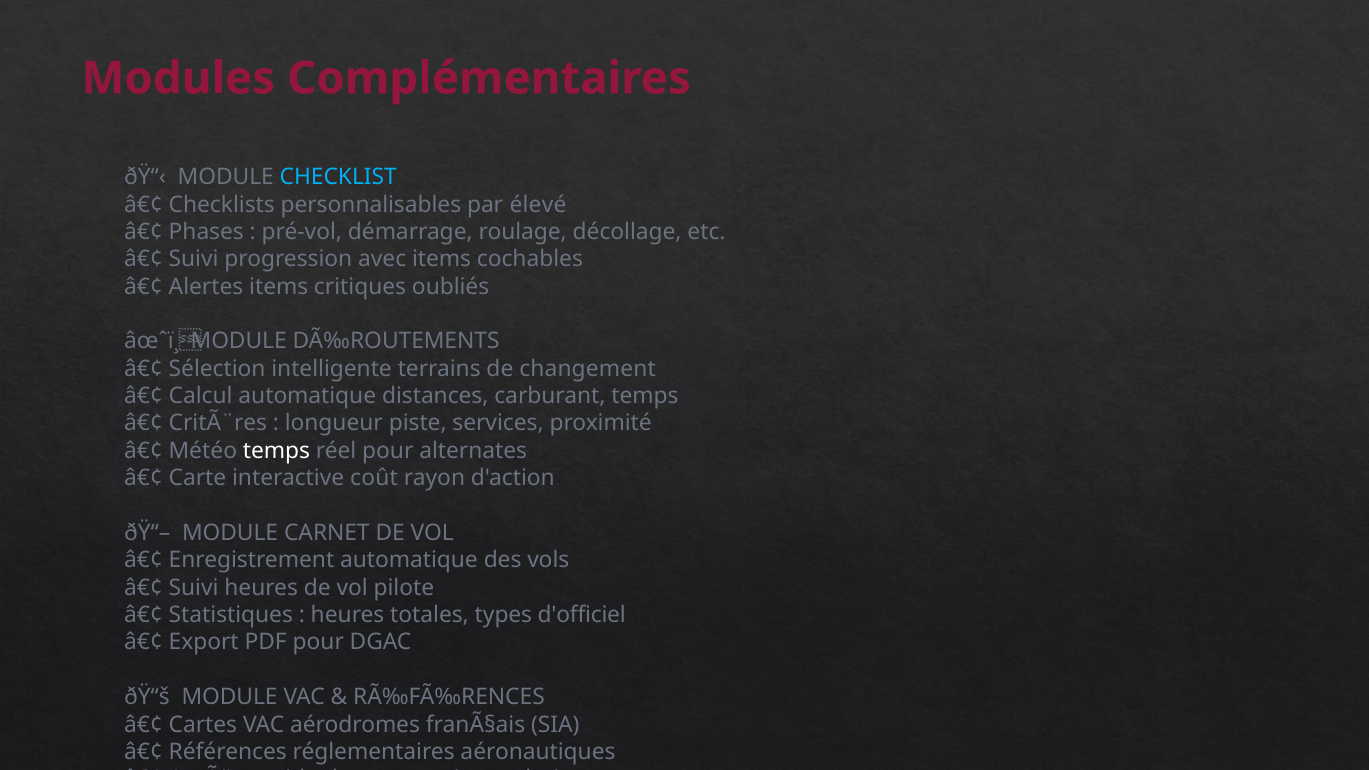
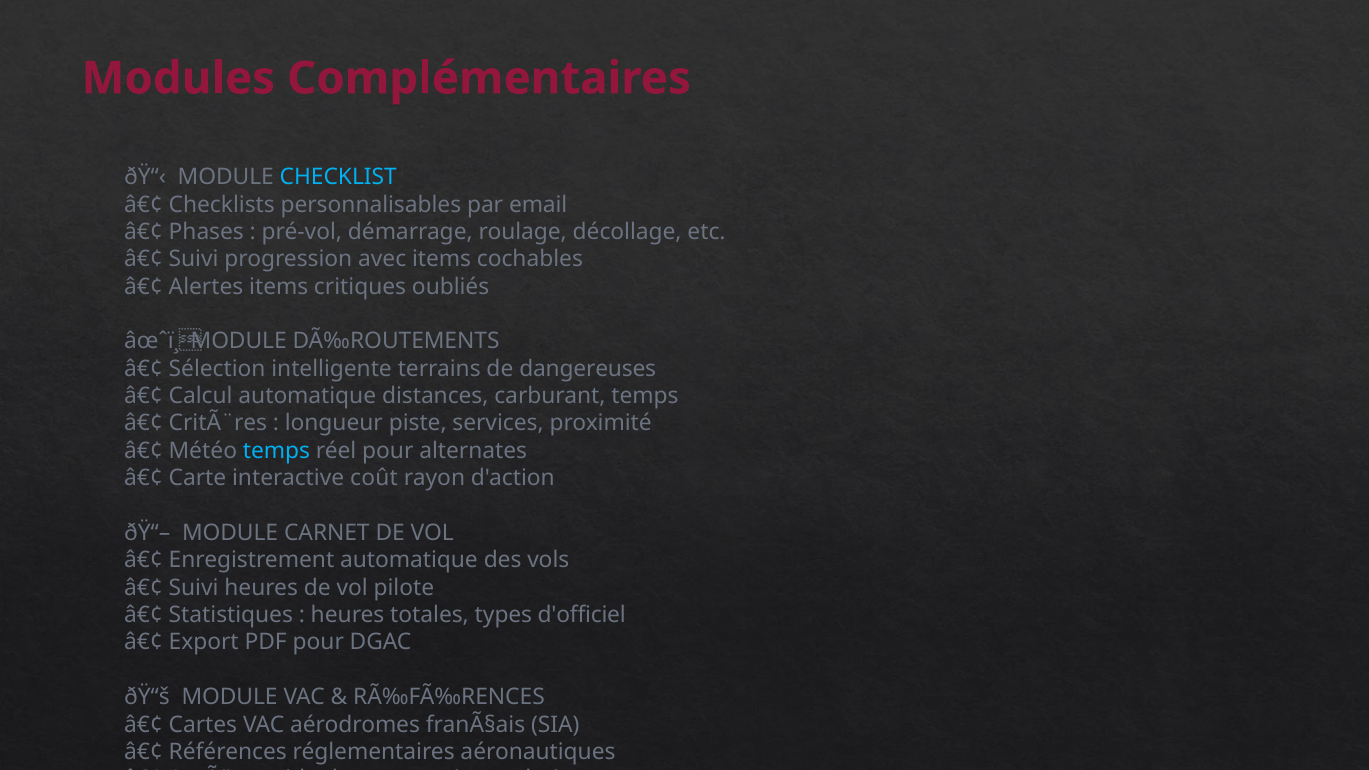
élevé: élevé -> email (538, 205)
changement: changement -> dangereuses (588, 369)
temps colour: white -> light blue (277, 451)
